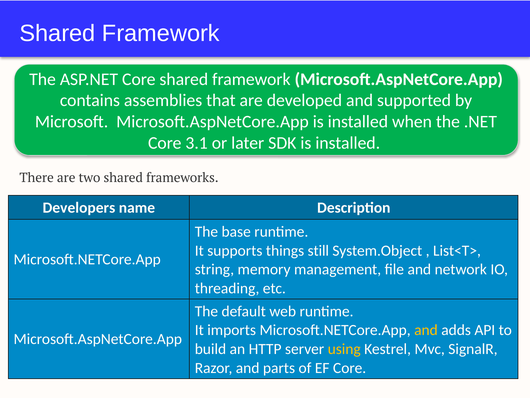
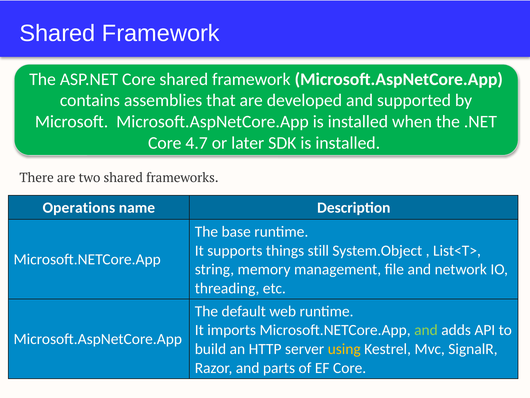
3.1: 3.1 -> 4.7 (197, 143)
Developers: Developers -> Operations (79, 207)
and colour: yellow -> light green (426, 330)
